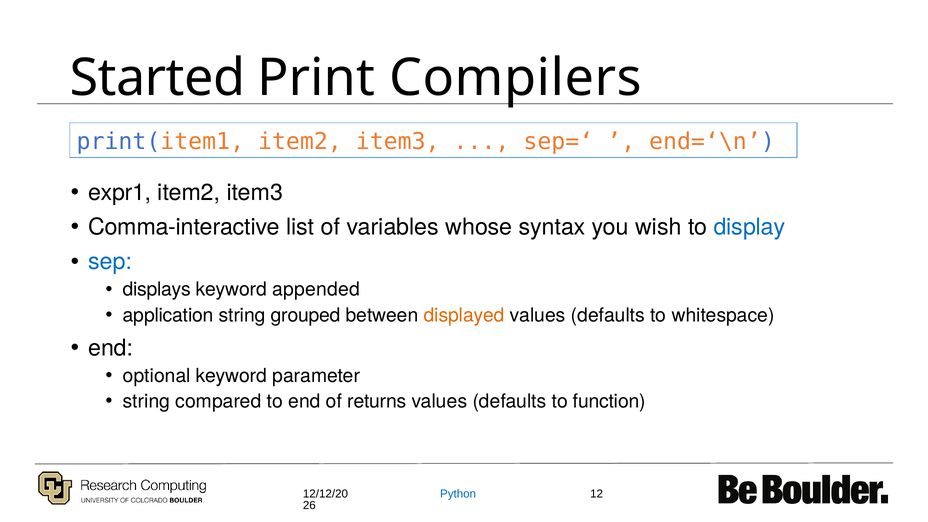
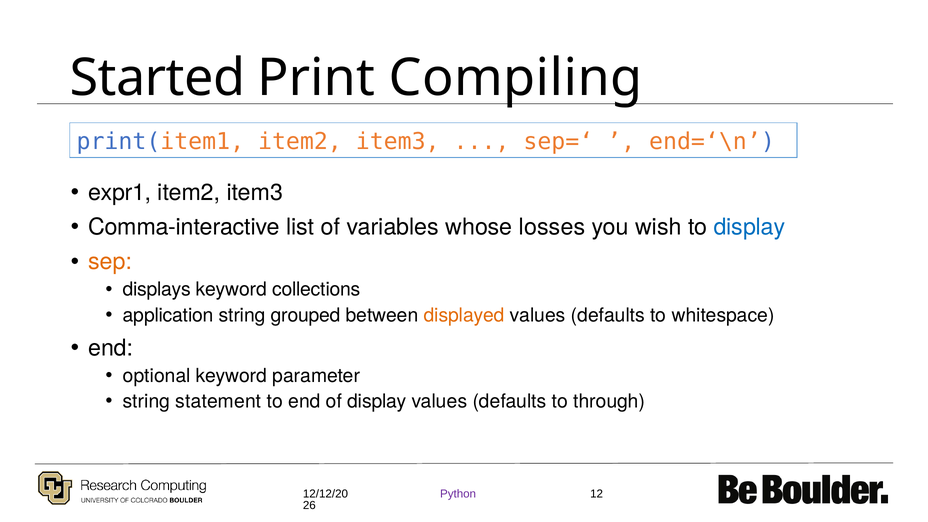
Compilers: Compilers -> Compiling (516, 78)
syntax: syntax -> losses (552, 227)
sep colour: blue -> orange (110, 262)
appended: appended -> collections (316, 290)
compared: compared -> statement (218, 401)
of returns: returns -> display (377, 401)
function: function -> through (609, 401)
Python colour: blue -> purple (458, 494)
